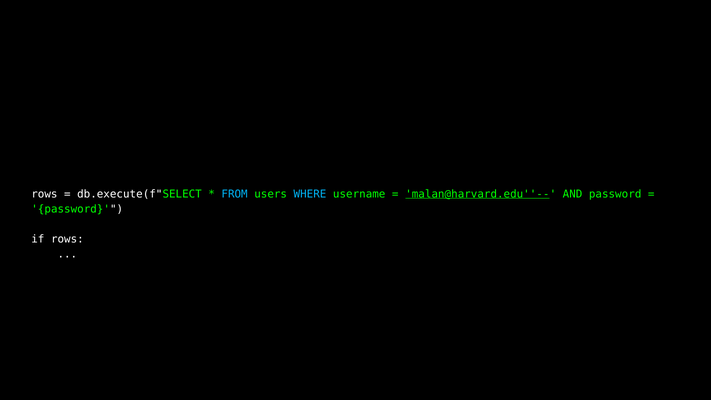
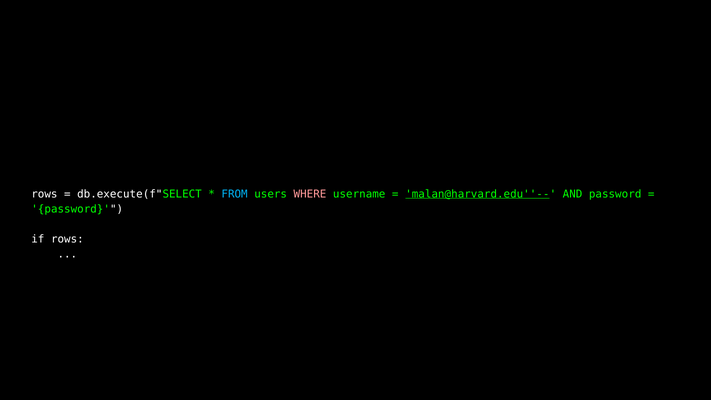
WHERE colour: light blue -> pink (310, 194)
